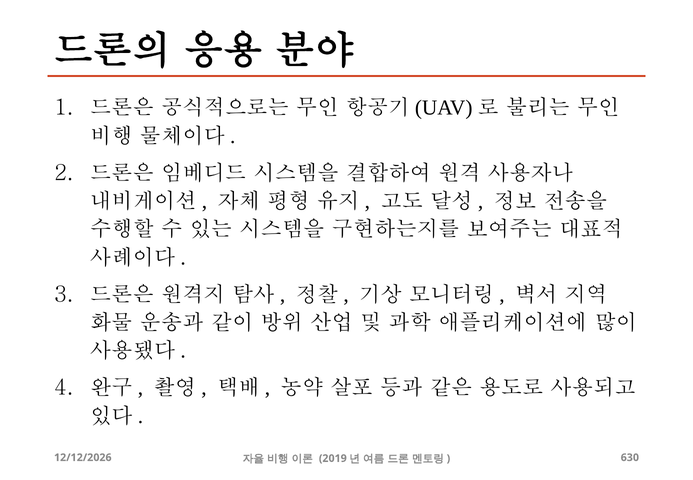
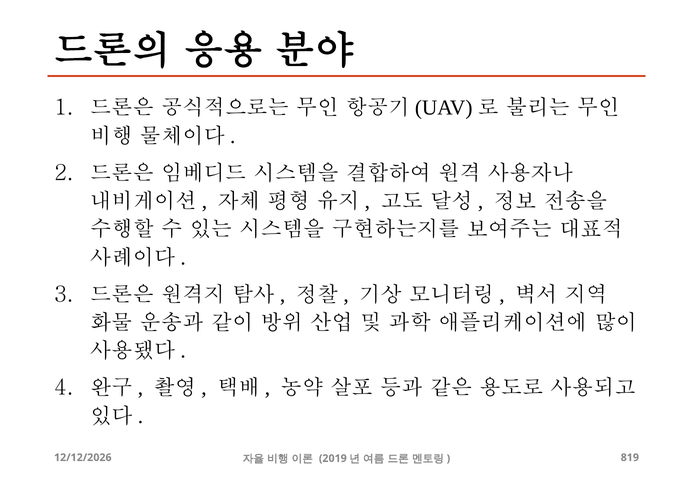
630: 630 -> 819 (630, 457)
